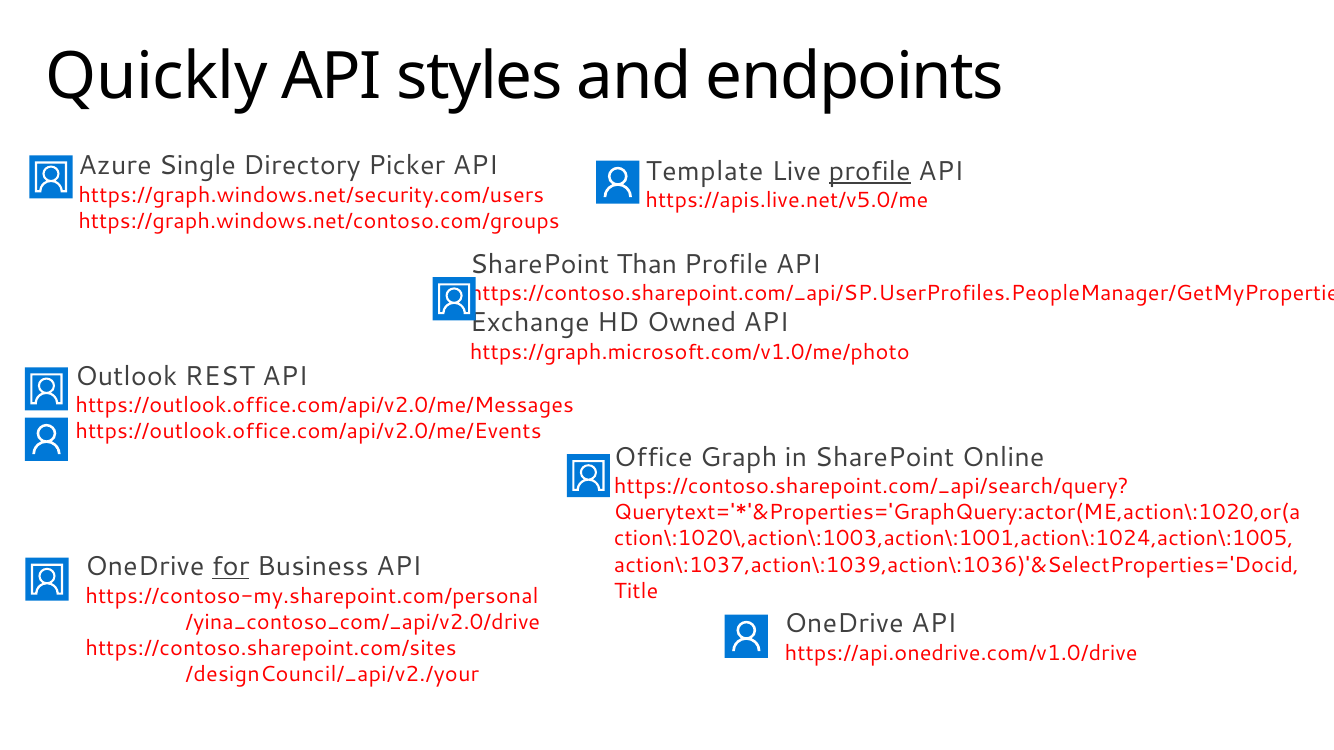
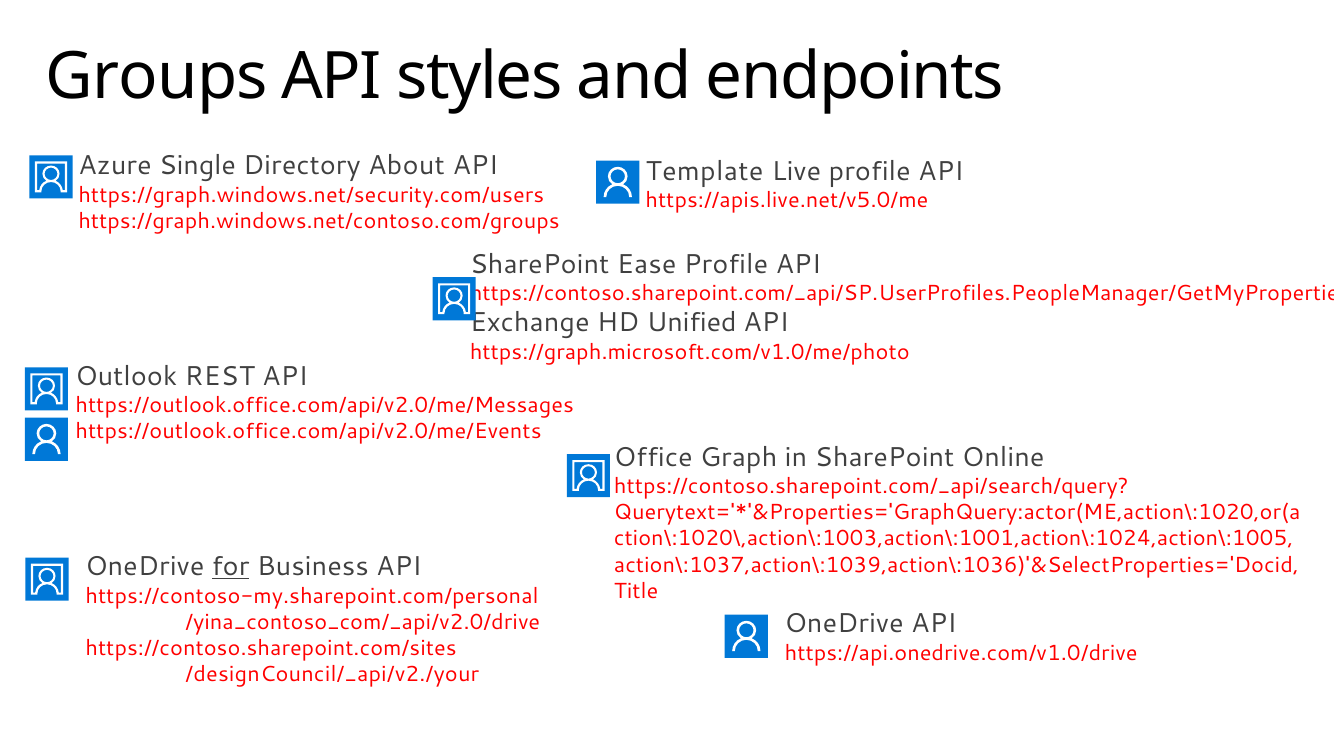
Quickly: Quickly -> Groups (157, 77)
Picker: Picker -> About (407, 166)
profile underline: present -> none (870, 171)
Than: Than -> Ease (647, 264)
Owned: Owned -> Unified (692, 323)
